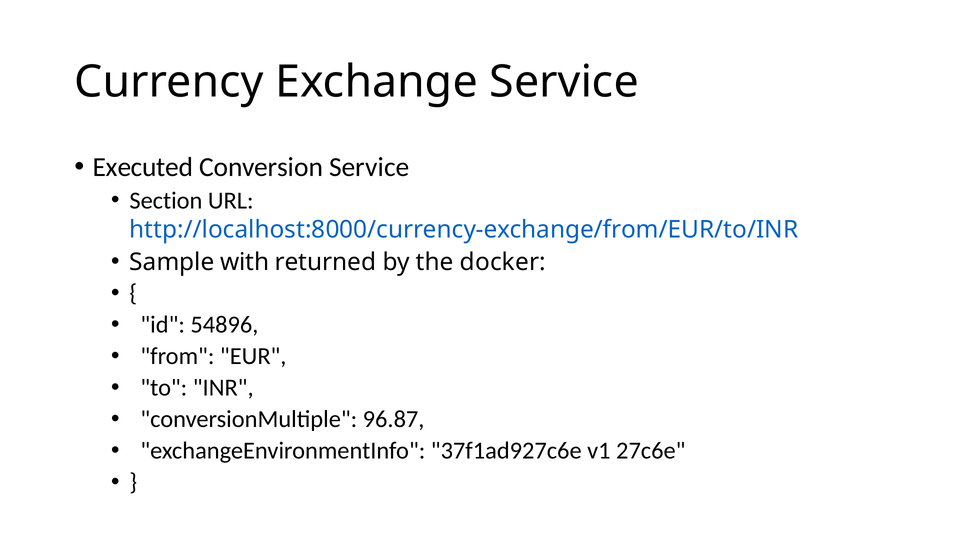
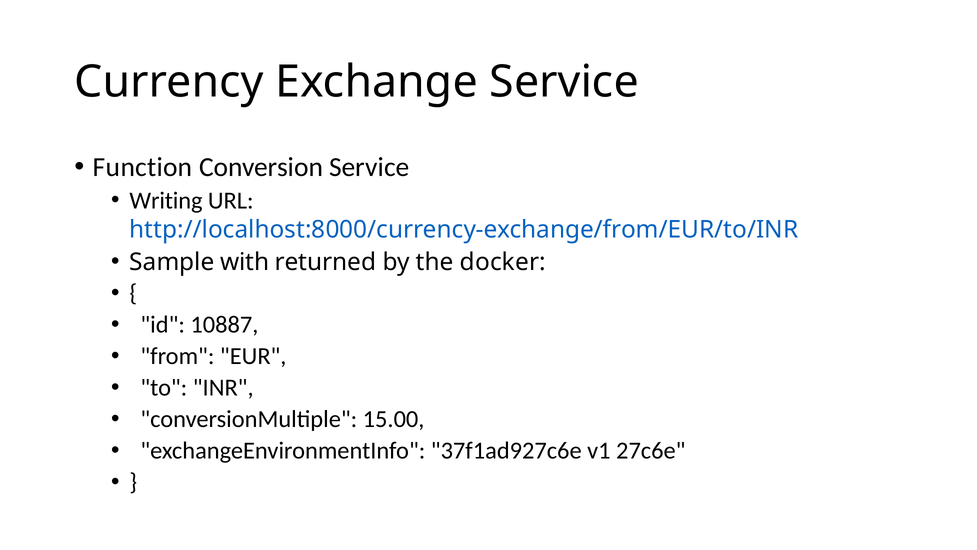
Executed: Executed -> Function (143, 167)
Section: Section -> Writing (166, 200)
54896: 54896 -> 10887 (224, 325)
96.87: 96.87 -> 15.00 (394, 419)
